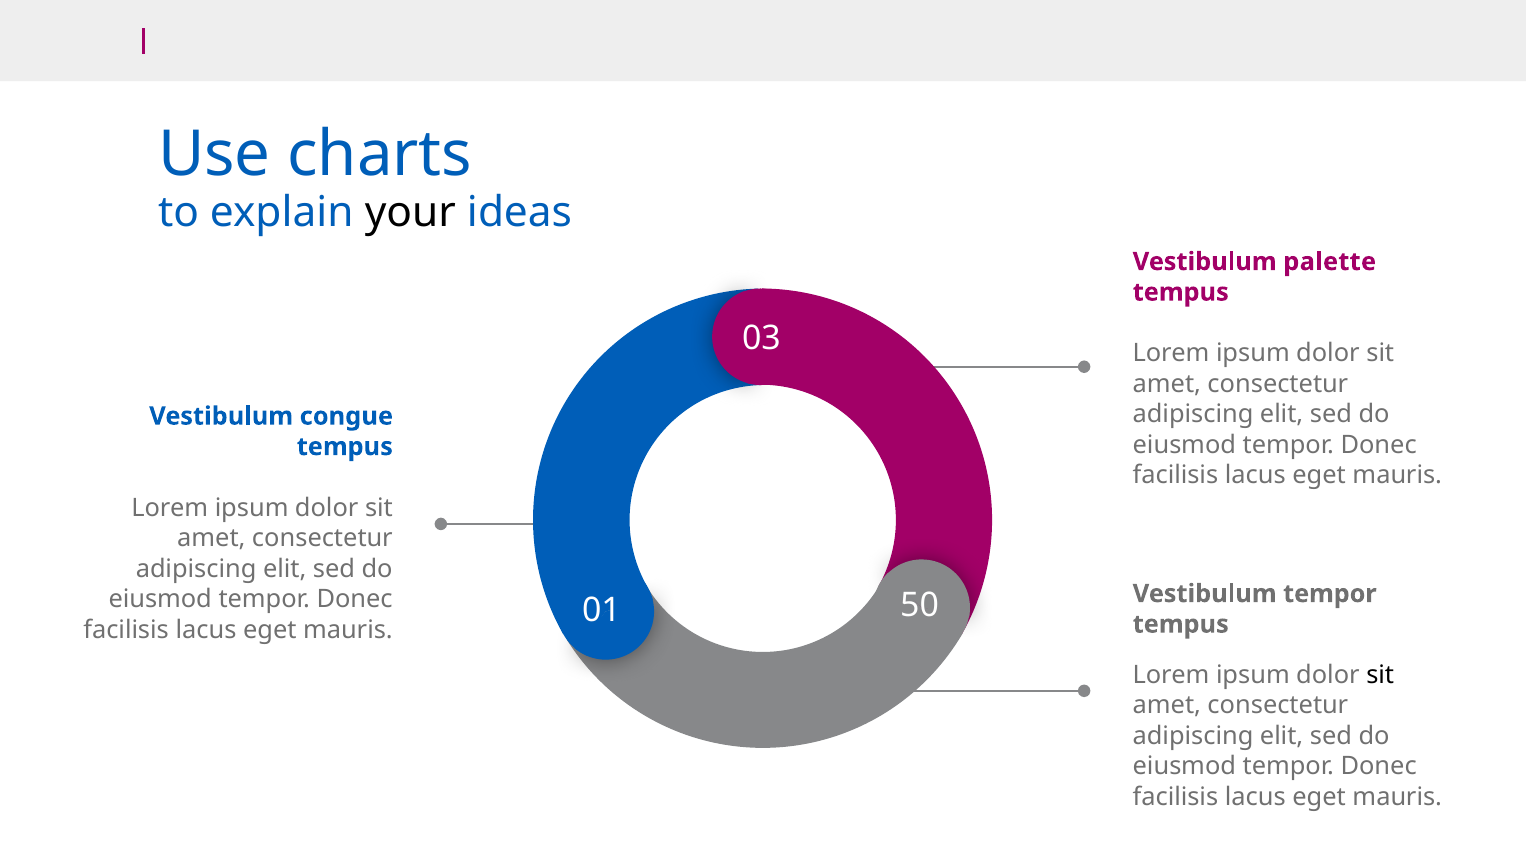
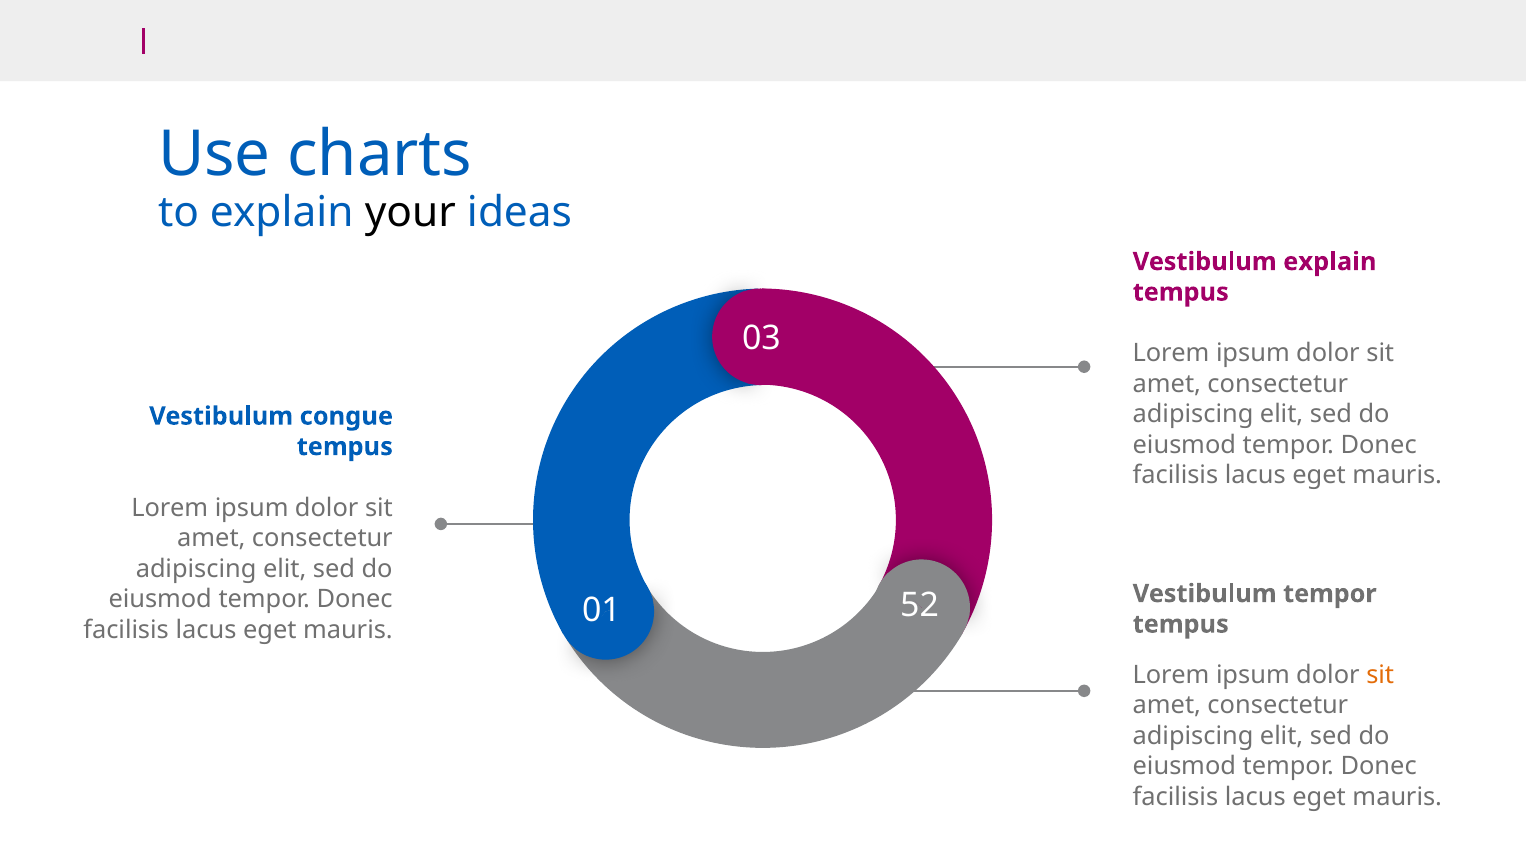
Vestibulum palette: palette -> explain (1330, 262)
50: 50 -> 52 (920, 606)
sit colour: black -> orange (1380, 675)
